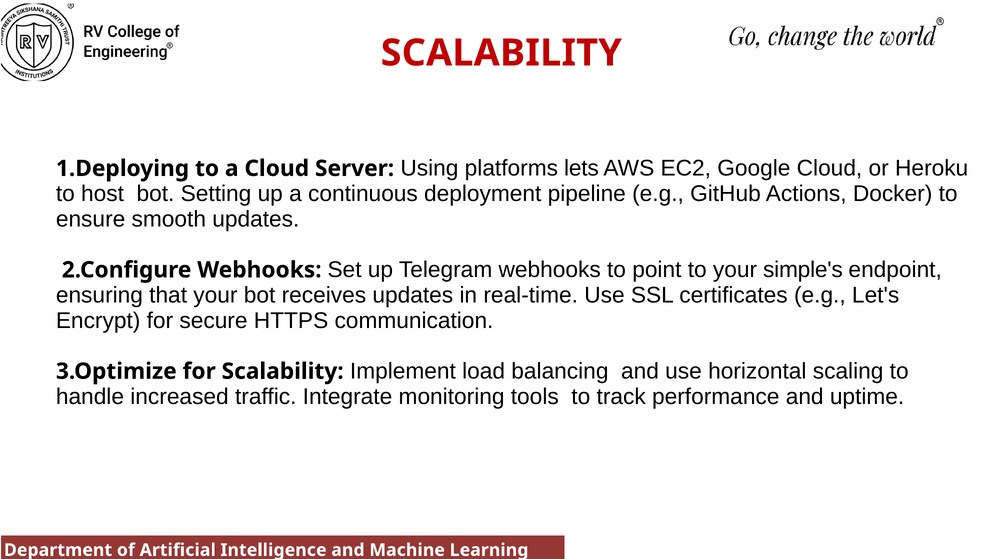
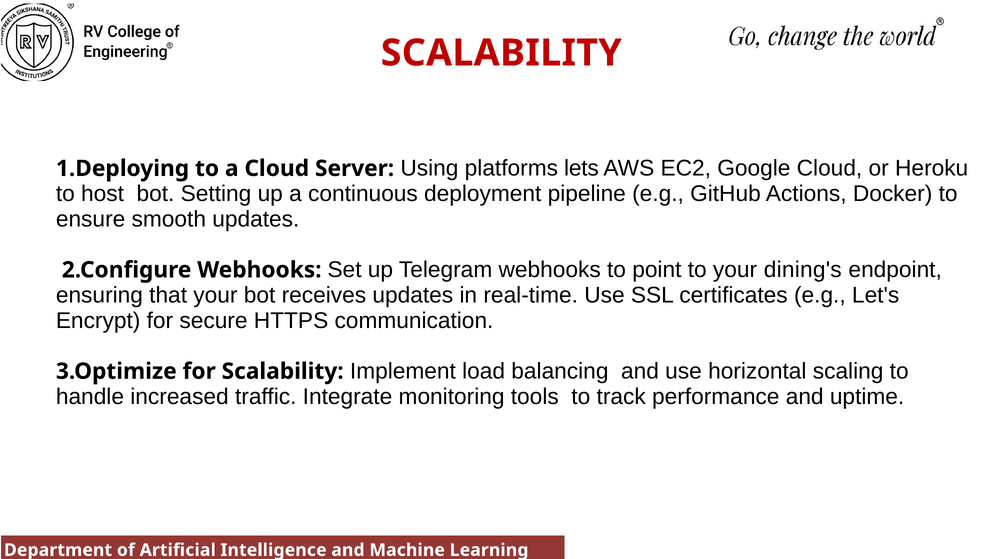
simple's: simple's -> dining's (803, 270)
